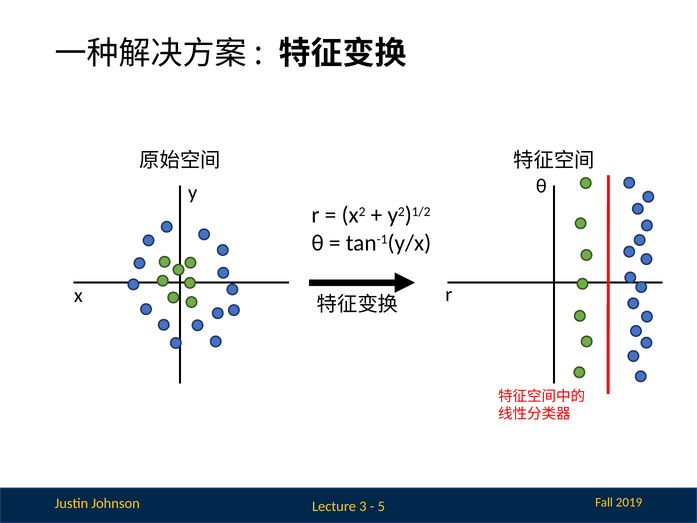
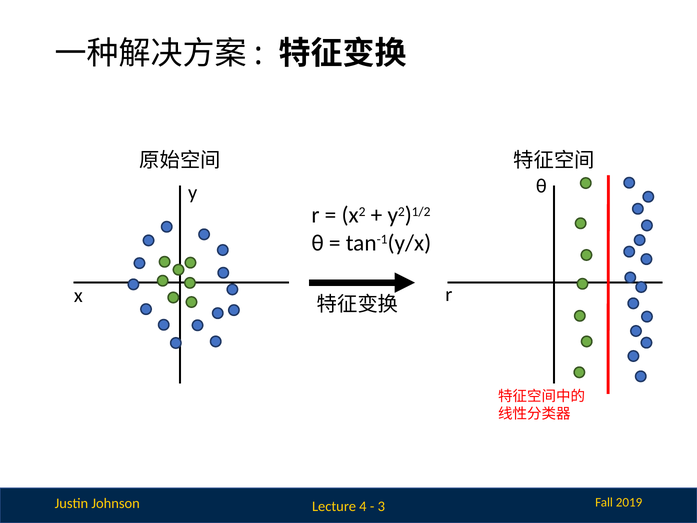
3: 3 -> 4 (363, 506)
5: 5 -> 3 (381, 506)
